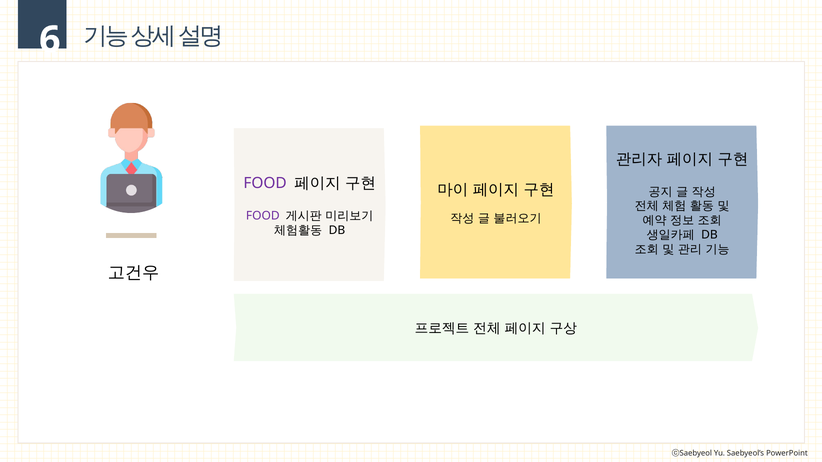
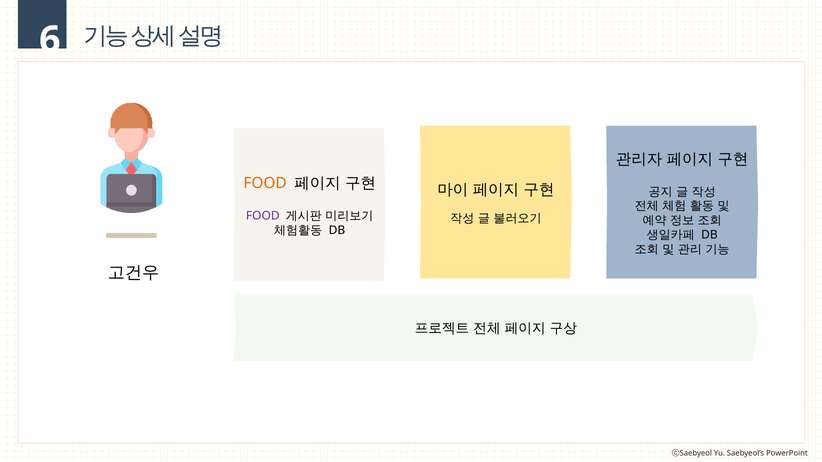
FOOD colour: purple -> orange (265, 183)
